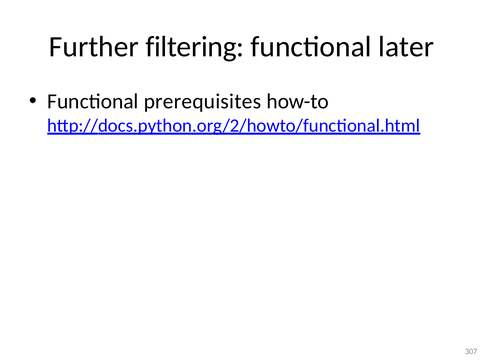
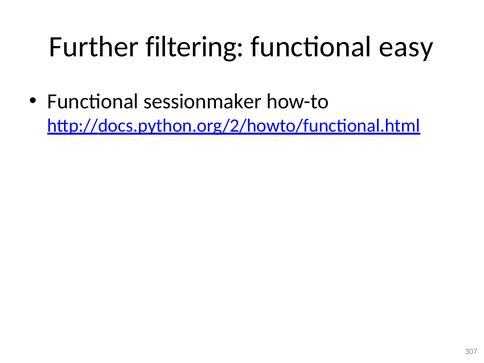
later: later -> easy (406, 47)
prerequisites: prerequisites -> sessionmaker (203, 102)
